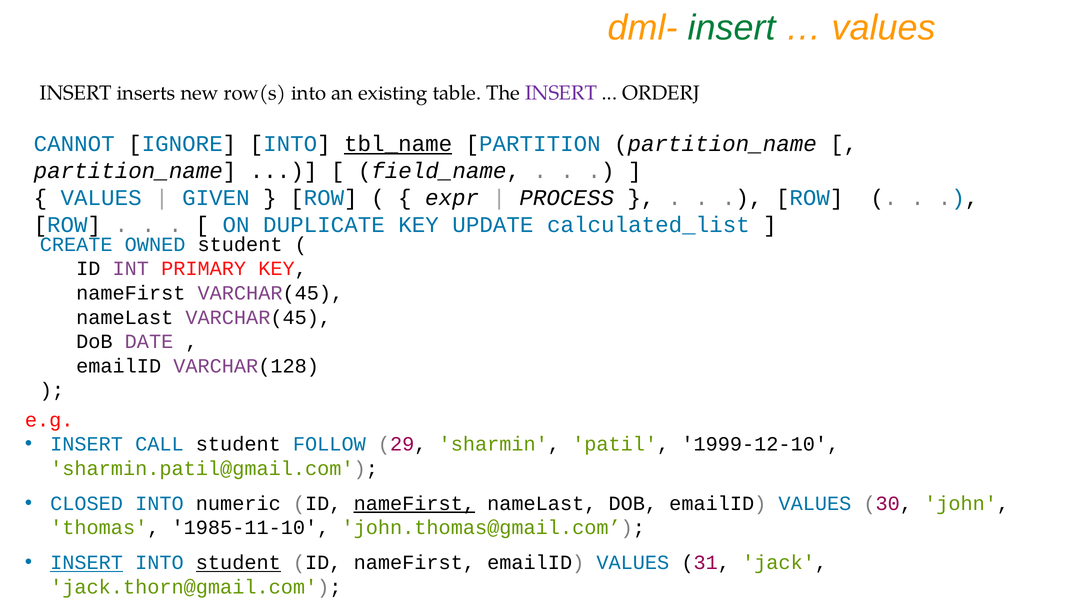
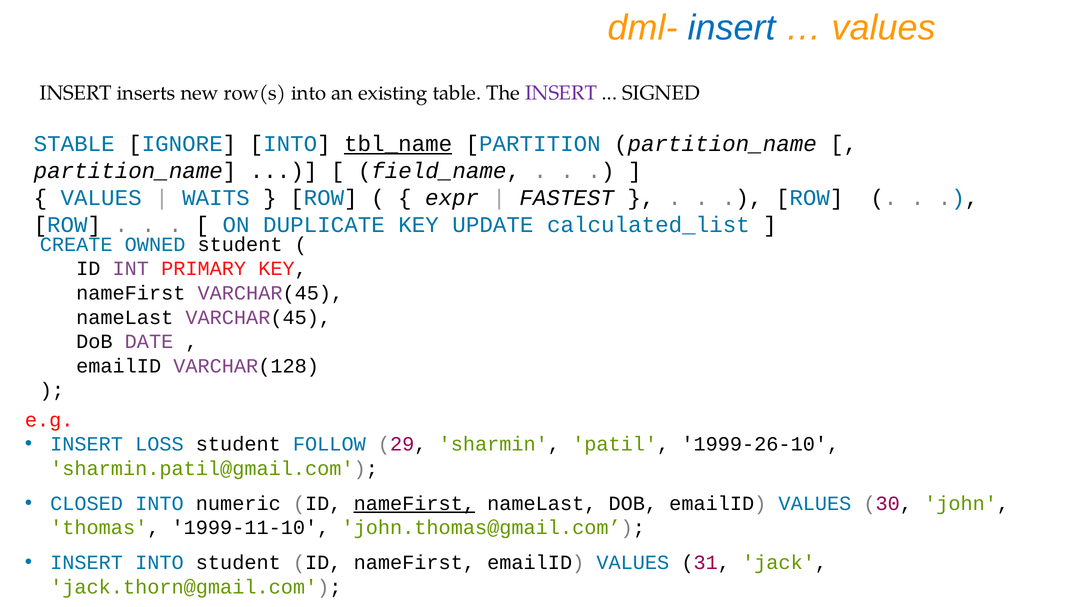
insert colour: green -> blue (732, 28)
ORDERJ: ORDERJ -> SIGNED (661, 93)
CANNOT: CANNOT -> STABLE (74, 144)
GIVEN: GIVEN -> WAITS (216, 198)
PROCESS: PROCESS -> FASTEST (567, 198)
CALL: CALL -> LOSS (159, 444)
1999-12-10: 1999-12-10 -> 1999-26-10 (760, 444)
1985-11-10: 1985-11-10 -> 1999-11-10 (250, 528)
INSERT underline: present -> none (87, 563)
student underline: present -> none (238, 563)
